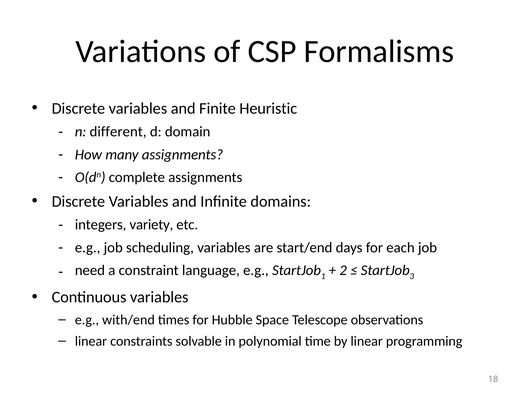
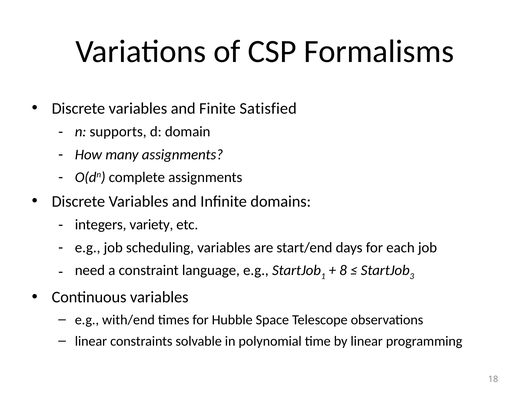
Heuristic: Heuristic -> Satisfied (268, 108)
different: different -> supports (118, 132)
2: 2 -> 8 (343, 270)
